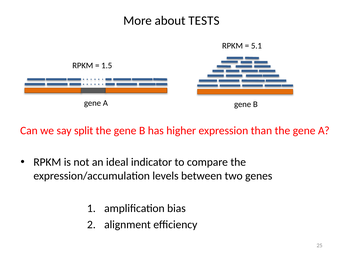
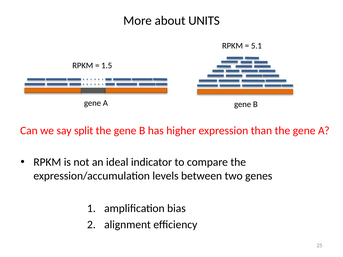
TESTS: TESTS -> UNITS (204, 21)
